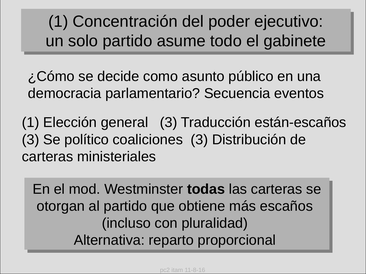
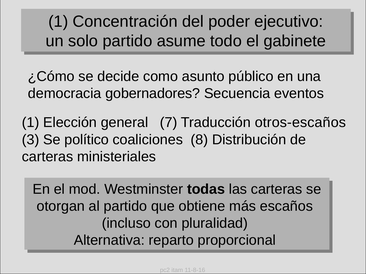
parlamentario: parlamentario -> gobernadores (153, 94)
general 3: 3 -> 7 (169, 123)
están-escaños: están-escaños -> otros-escaños (300, 123)
coaliciones 3: 3 -> 8 (199, 140)
